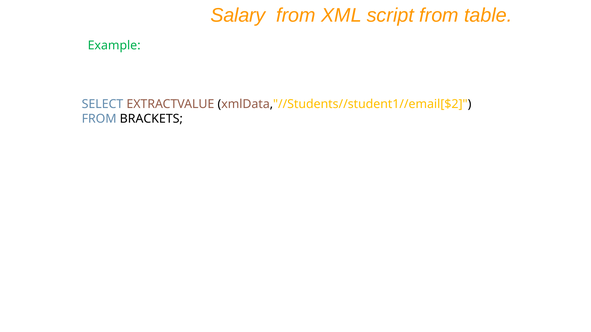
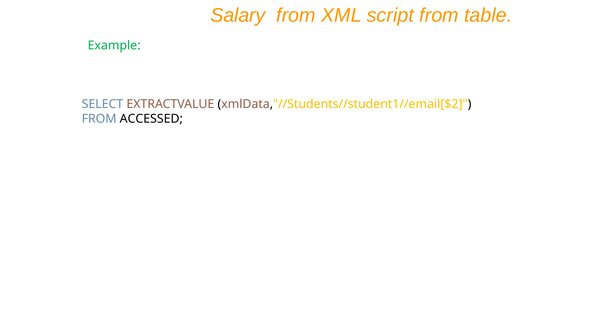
BRACKETS: BRACKETS -> ACCESSED (151, 119)
